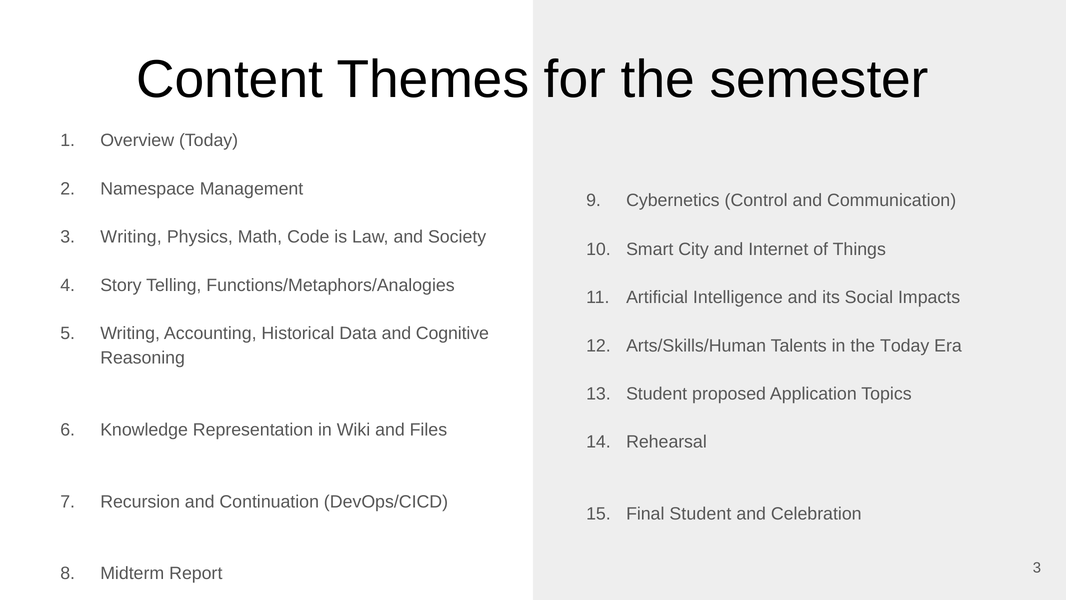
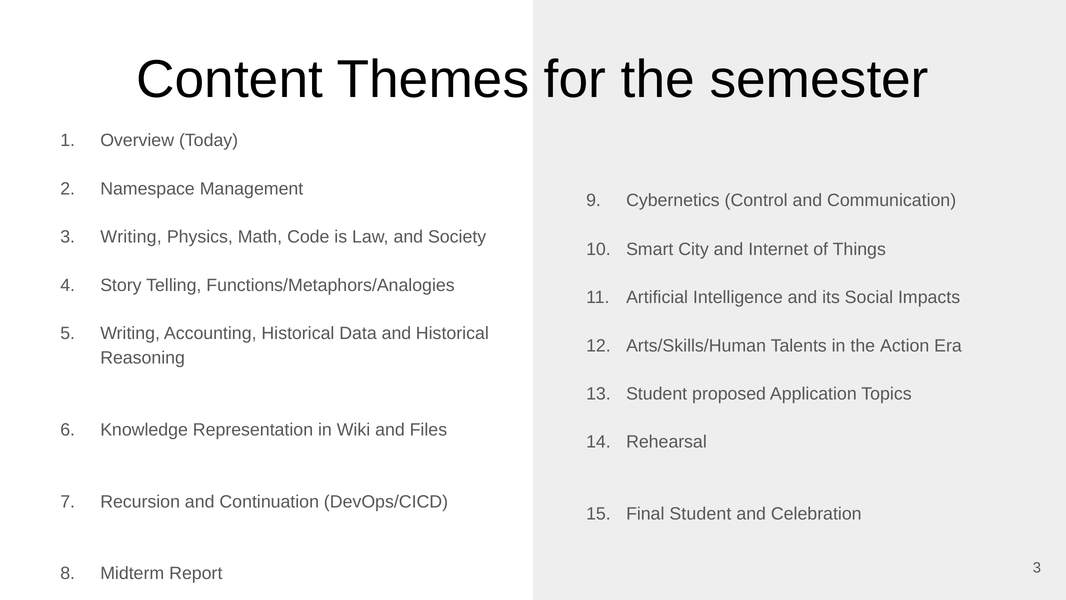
and Cognitive: Cognitive -> Historical (452, 333)
the Today: Today -> Action (905, 345)
